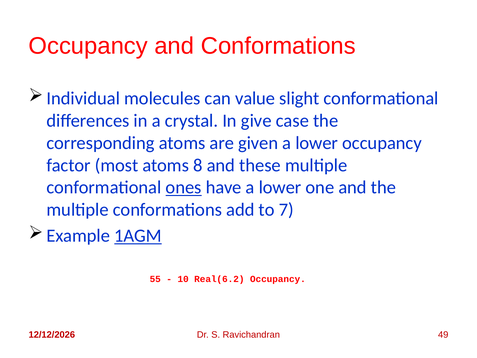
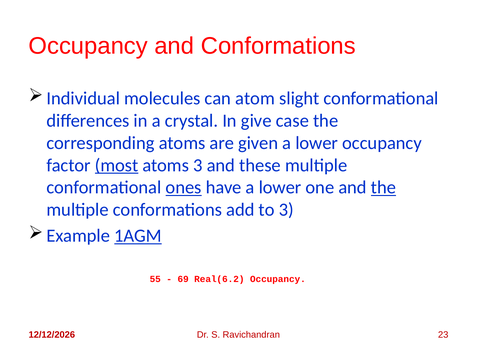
value: value -> atom (255, 98)
most underline: none -> present (117, 165)
atoms 8: 8 -> 3 (198, 165)
the underline: none -> present (383, 187)
to 7: 7 -> 3 (286, 210)
10: 10 -> 69 (183, 279)
49: 49 -> 23 (443, 334)
